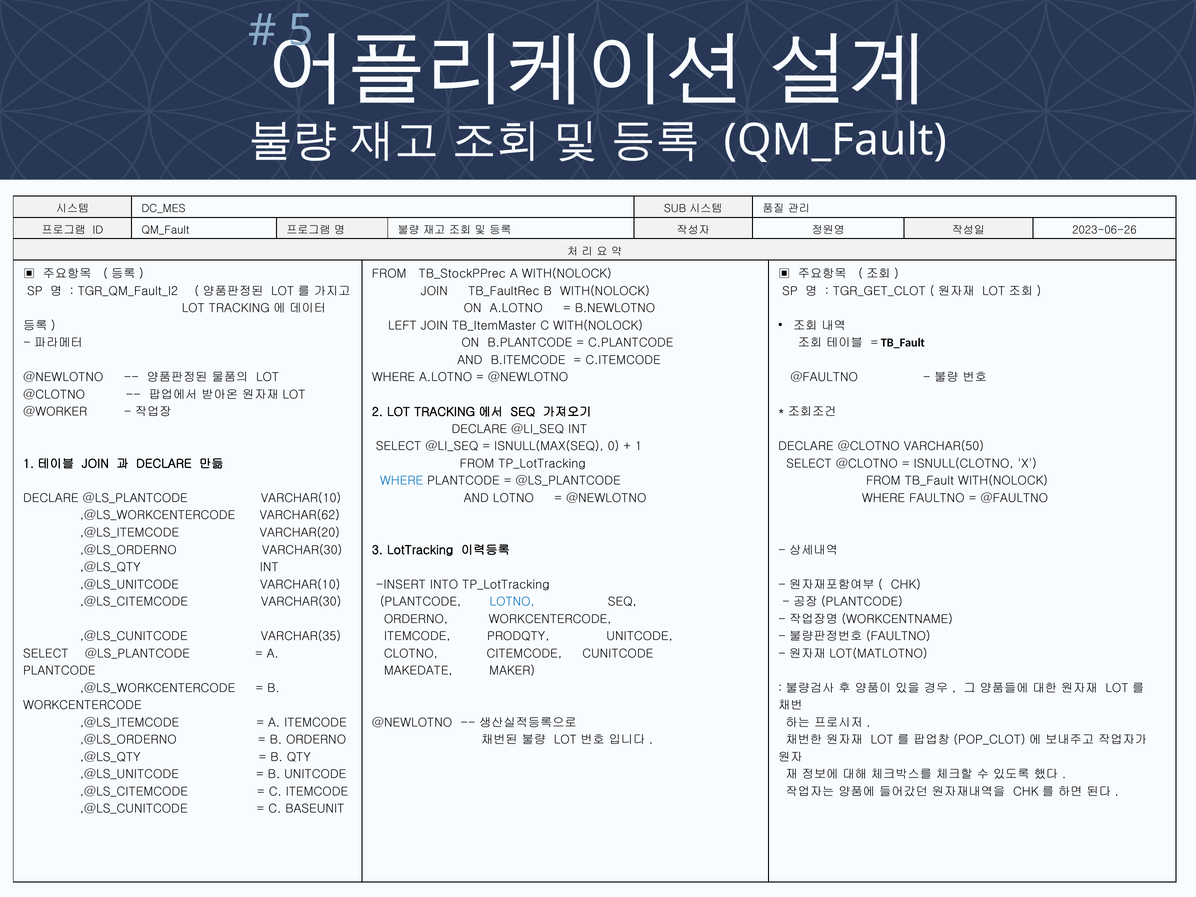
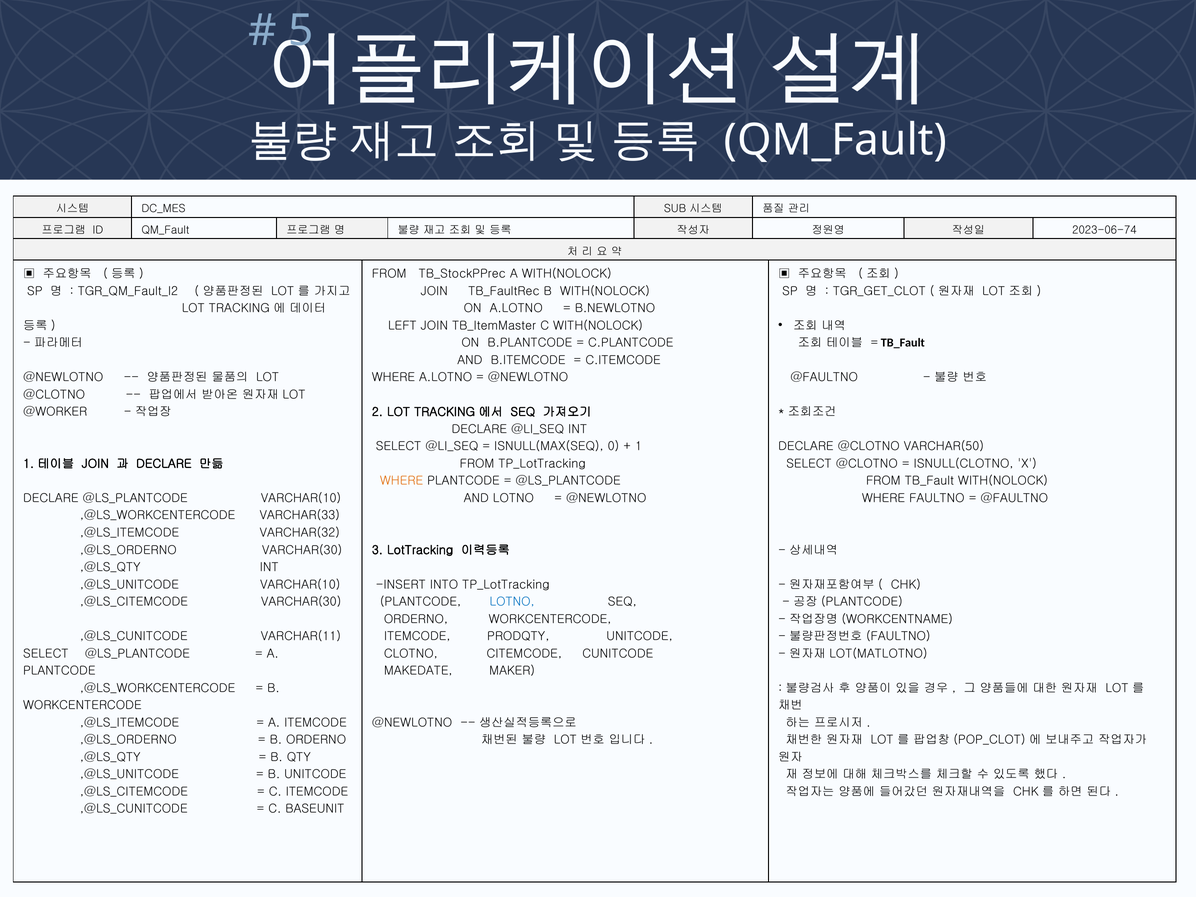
2023-06-26: 2023-06-26 -> 2023-06-74 (1104, 230)
WHERE colour: blue -> orange (402, 481)
VARCHAR(62: VARCHAR(62 -> VARCHAR(33 (300, 515)
VARCHAR(20: VARCHAR(20 -> VARCHAR(32 (300, 533)
VARCHAR(35: VARCHAR(35 -> VARCHAR(11 (301, 636)
